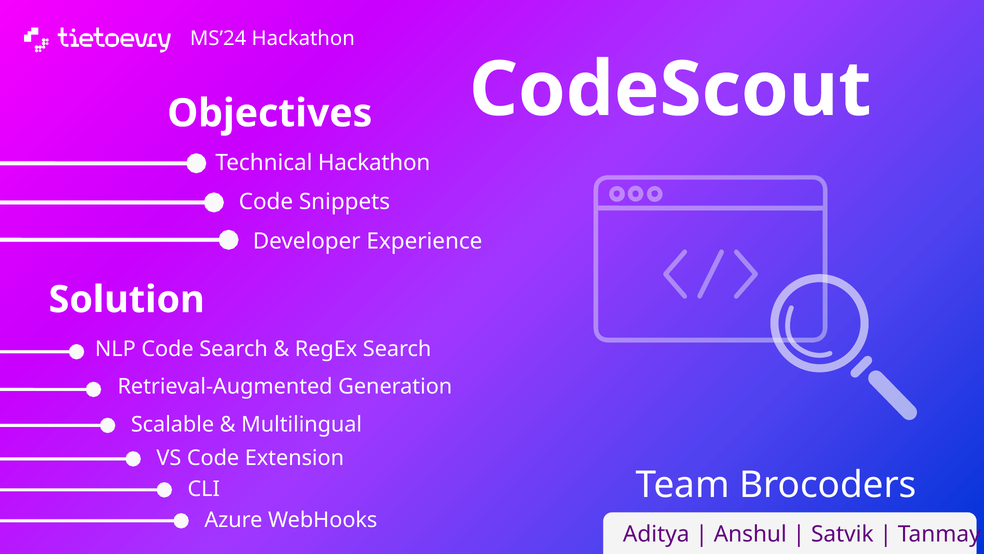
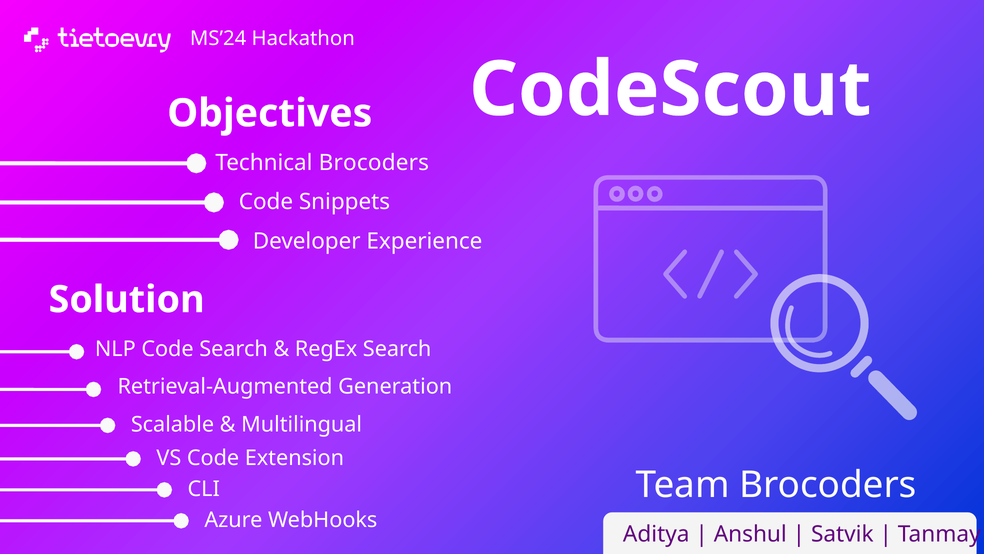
Technical Hackathon: Hackathon -> Brocoders (374, 163)
